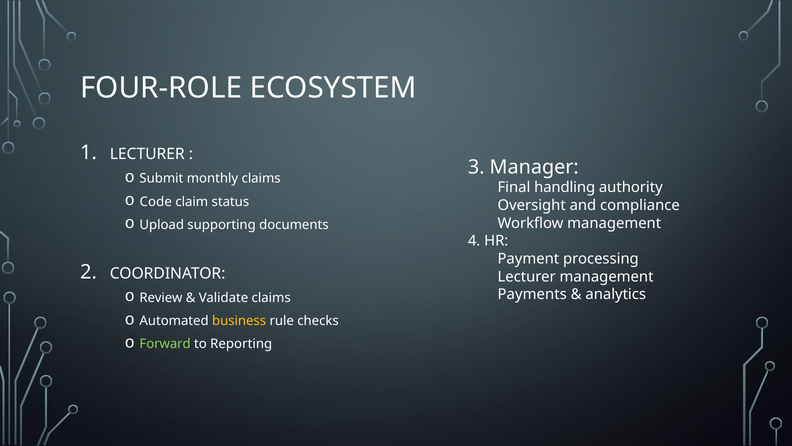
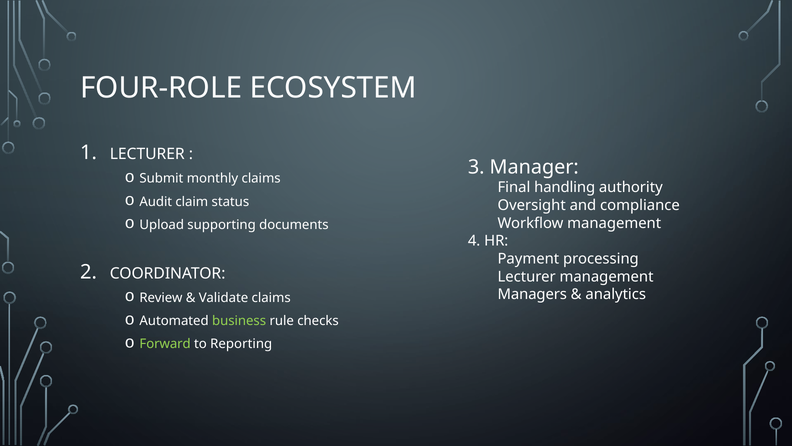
Code: Code -> Audit (156, 202)
Payments: Payments -> Managers (532, 294)
business colour: yellow -> light green (239, 321)
